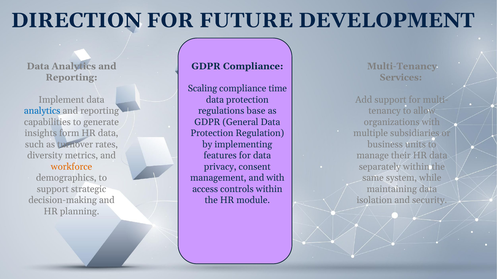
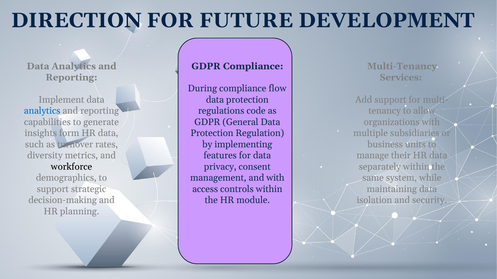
Scaling: Scaling -> During (202, 89)
time: time -> flow (278, 89)
base: base -> code (256, 111)
workforce colour: orange -> black (72, 167)
